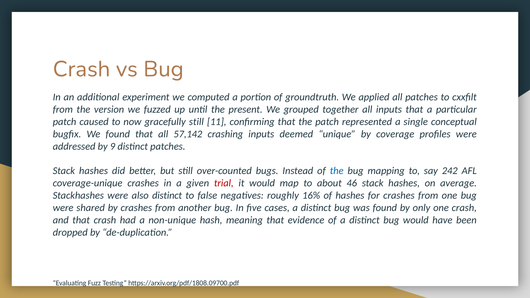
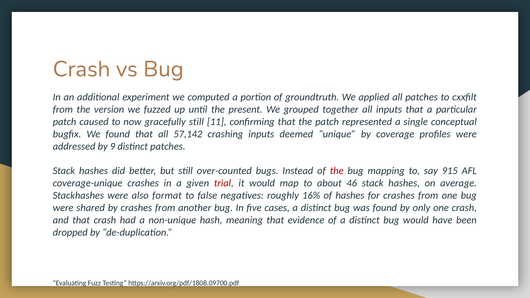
the colour: blue -> red (337, 171)
242: 242 -> 915 (450, 171)
also distinct: distinct -> format (167, 195)
